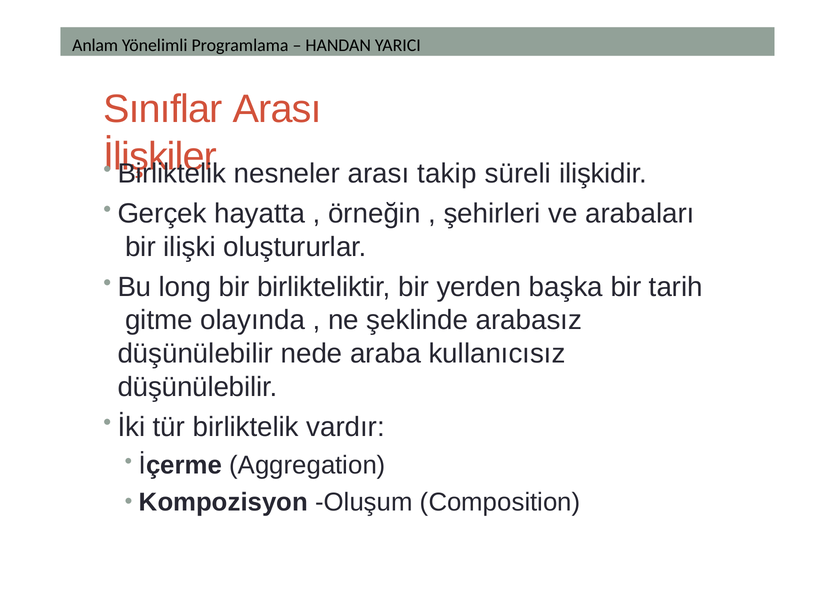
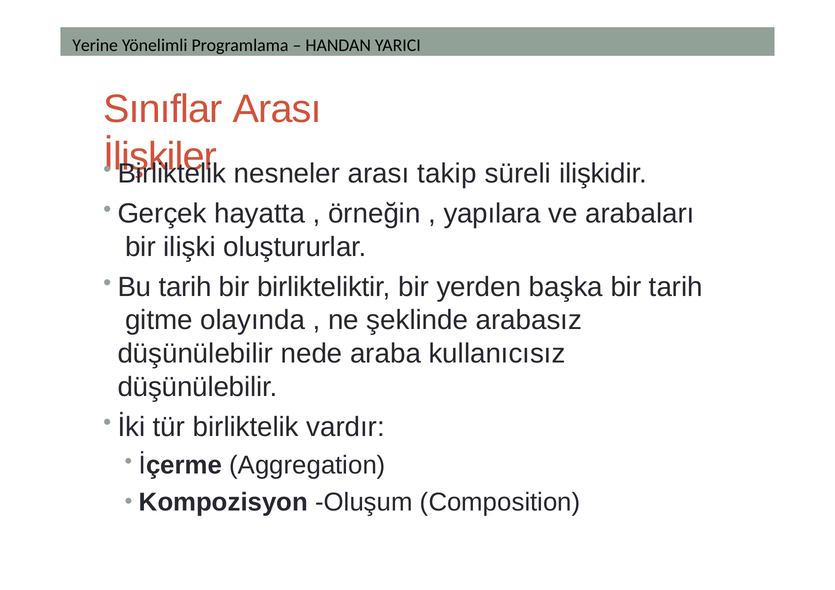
Anlam: Anlam -> Yerine (95, 45)
şehirleri: şehirleri -> yapılara (492, 214)
Bu long: long -> tarih (185, 287)
